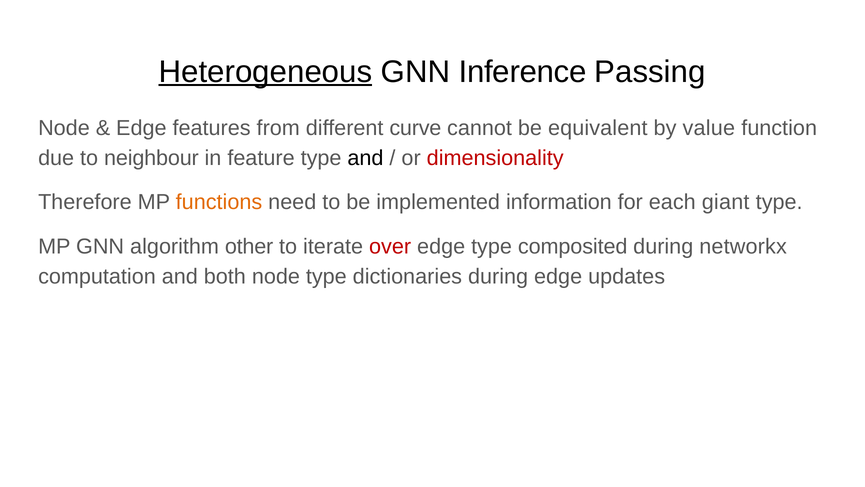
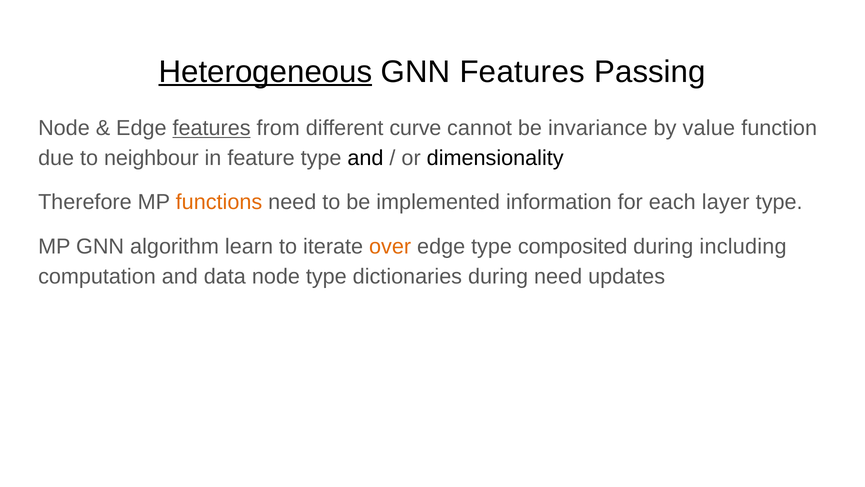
GNN Inference: Inference -> Features (522, 72)
features underline: none -> present (212, 128)
equivalent: equivalent -> invariance (598, 128)
dimensionality colour: red -> black (495, 158)
giant: giant -> layer (726, 202)
other: other -> learn (249, 246)
over colour: red -> orange (390, 246)
networkx: networkx -> including (743, 246)
both: both -> data (225, 276)
during edge: edge -> need (558, 276)
